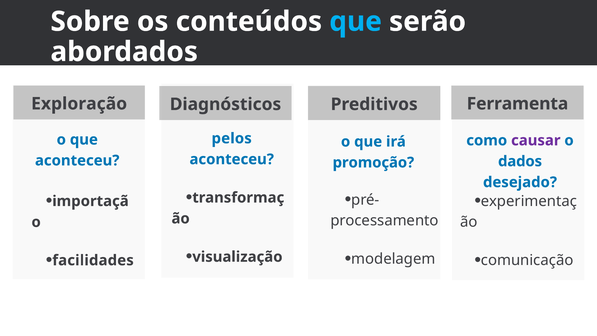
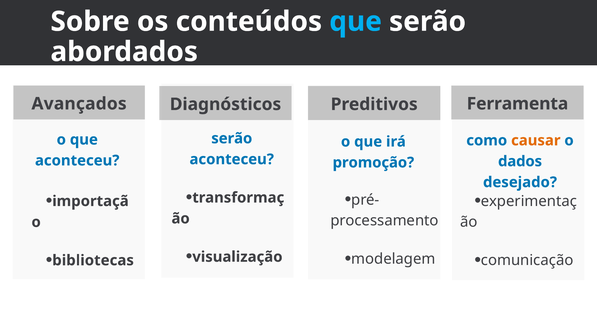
Exploração: Exploração -> Avançados (79, 104)
pelos: pelos -> serão (232, 138)
causar colour: purple -> orange (536, 140)
facilidades: facilidades -> bibliotecas (93, 260)
